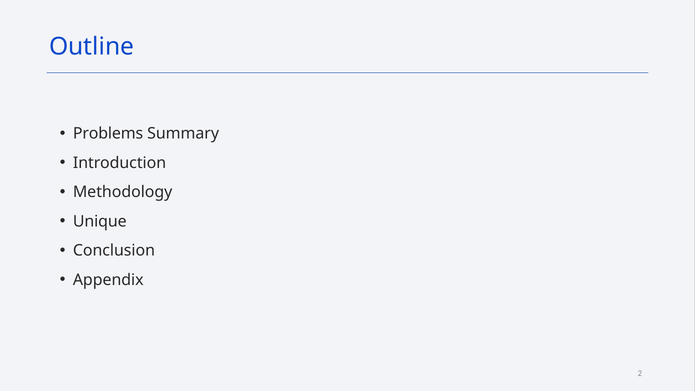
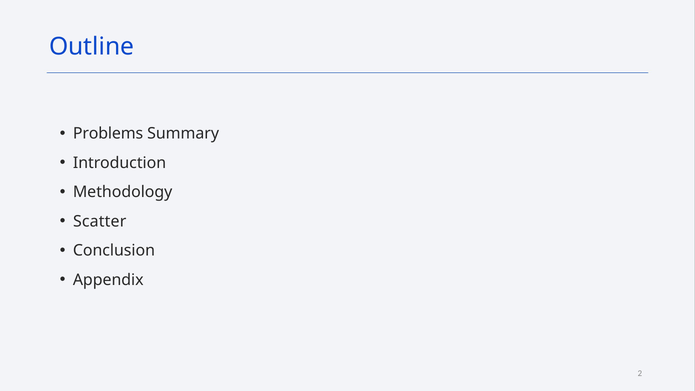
Unique: Unique -> Scatter (100, 221)
